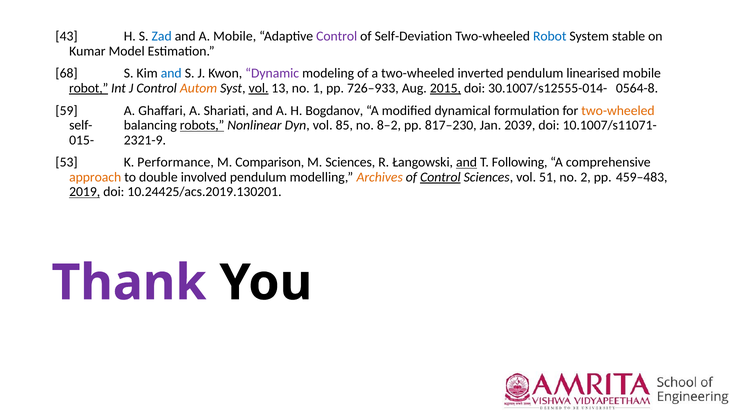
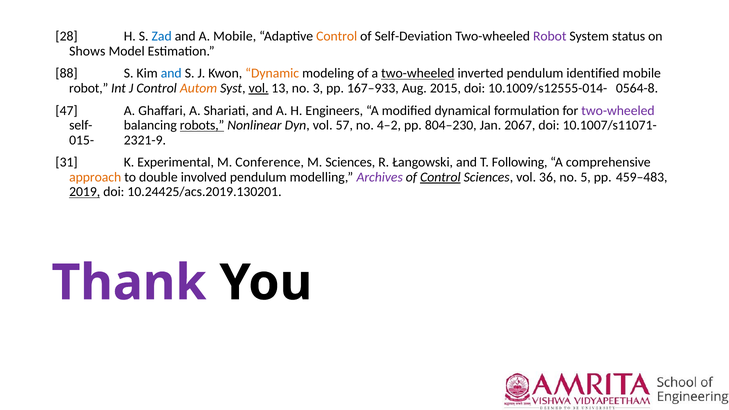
43: 43 -> 28 (67, 36)
Control colour: purple -> orange (337, 36)
Robot colour: blue -> purple (550, 36)
stable: stable -> status (629, 36)
Kumar: Kumar -> Shows (87, 51)
68: 68 -> 88 (67, 73)
Dynamic colour: purple -> orange (272, 73)
two-wheeled underline: none -> present (418, 73)
linearised: linearised -> identified (593, 73)
robot underline: present -> none (89, 88)
1: 1 -> 3 (318, 88)
726–933: 726–933 -> 167–933 (373, 88)
2015 underline: present -> none (445, 88)
30.1007/s12555-014-: 30.1007/s12555-014- -> 10.1009/s12555-014- (548, 88)
59: 59 -> 47 (67, 111)
Bogdanov: Bogdanov -> Engineers (334, 111)
two-wheeled colour: orange -> purple (618, 111)
85: 85 -> 57 (344, 125)
8–2: 8–2 -> 4–2 (389, 125)
817–230: 817–230 -> 804–230 (451, 125)
2039: 2039 -> 2067 (520, 125)
53: 53 -> 31 (67, 162)
Performance: Performance -> Experimental (176, 162)
Comparison: Comparison -> Conference (270, 162)
and underline: present -> none (467, 162)
Archives colour: orange -> purple (380, 177)
51: 51 -> 36 (548, 177)
2: 2 -> 5 (586, 177)
